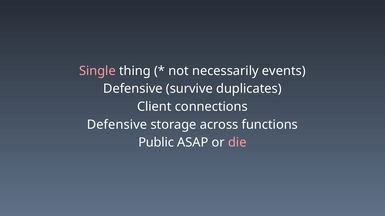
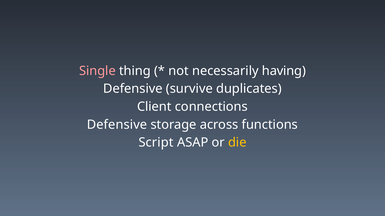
events: events -> having (284, 71)
Public: Public -> Script (156, 143)
die colour: pink -> yellow (237, 143)
